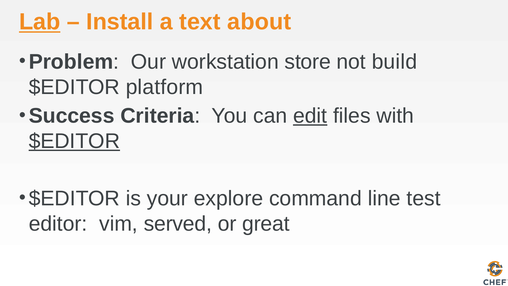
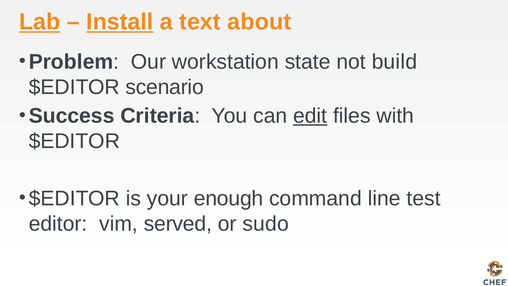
Install underline: none -> present (120, 22)
store: store -> state (308, 62)
platform: platform -> scenario (165, 87)
$EDITOR underline: present -> none (74, 141)
explore: explore -> enough (229, 198)
great: great -> sudo (266, 224)
